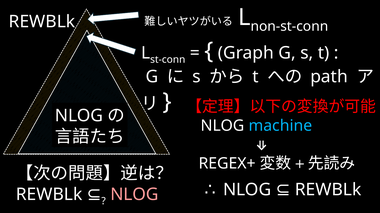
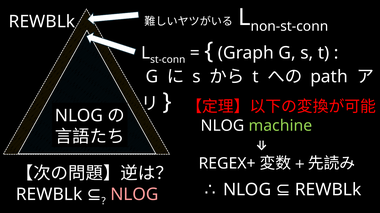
machine colour: light blue -> light green (280, 126)
